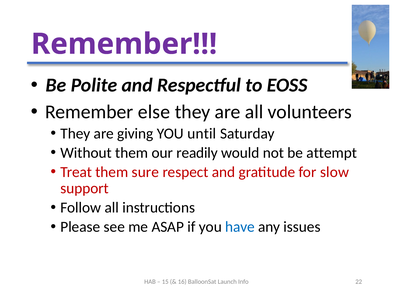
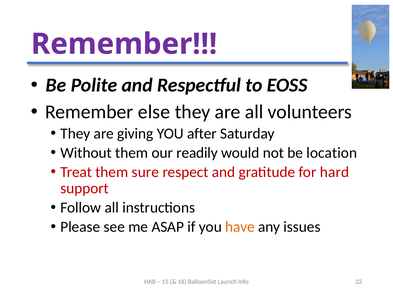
until: until -> after (202, 133)
attempt: attempt -> location (332, 153)
slow: slow -> hard (334, 172)
have colour: blue -> orange (240, 227)
